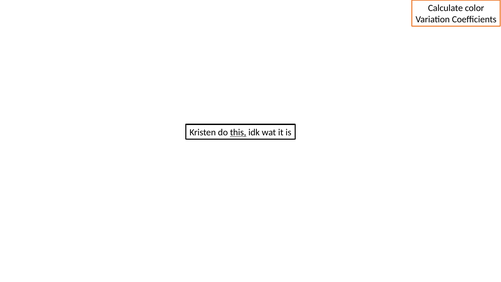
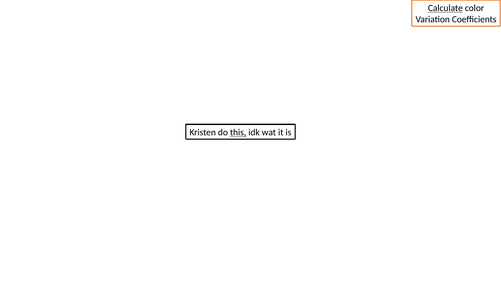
Calculate underline: none -> present (445, 8)
